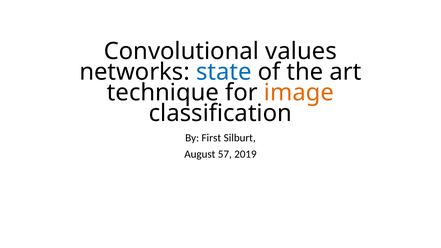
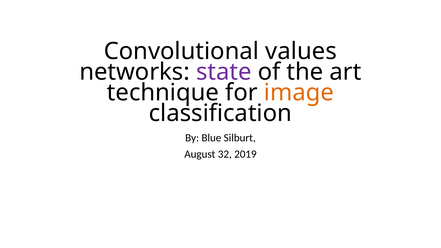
state colour: blue -> purple (224, 72)
First: First -> Blue (211, 138)
57: 57 -> 32 (225, 154)
